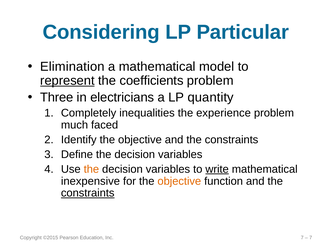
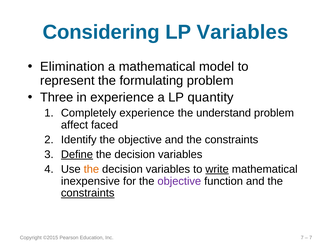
LP Particular: Particular -> Variables (243, 32)
represent underline: present -> none (67, 81)
coefficients: coefficients -> formulating (152, 81)
in electricians: electricians -> experience (122, 97)
Completely inequalities: inequalities -> experience (147, 113)
experience: experience -> understand (224, 113)
much: much -> affect (74, 125)
Define underline: none -> present (77, 154)
objective colour: orange -> purple (179, 181)
